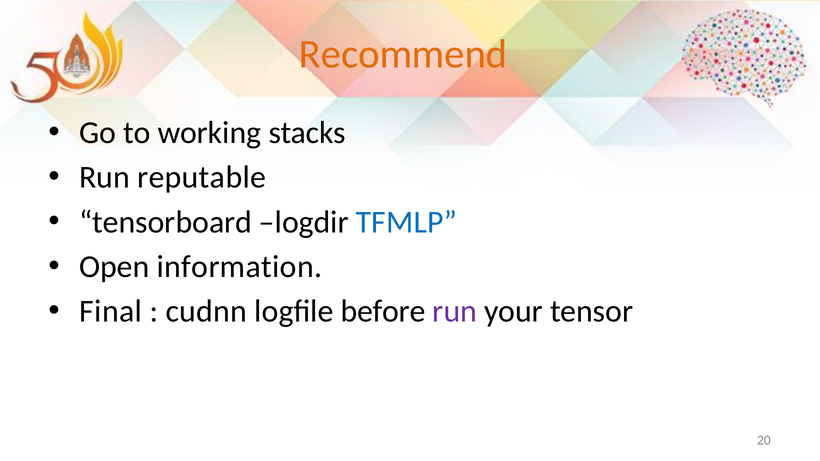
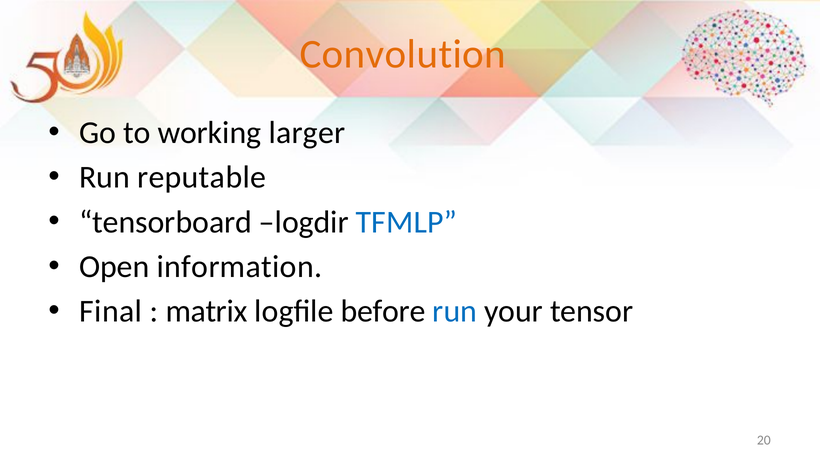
Recommend: Recommend -> Convolution (403, 54)
stacks: stacks -> larger (307, 133)
cudnn: cudnn -> matrix (207, 312)
run colour: purple -> blue (455, 312)
